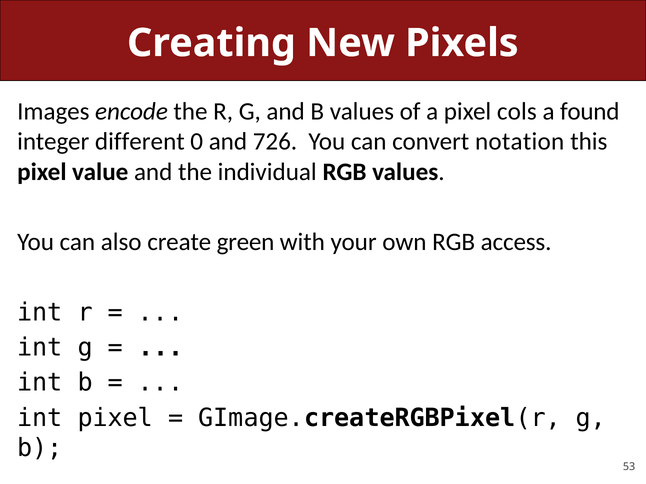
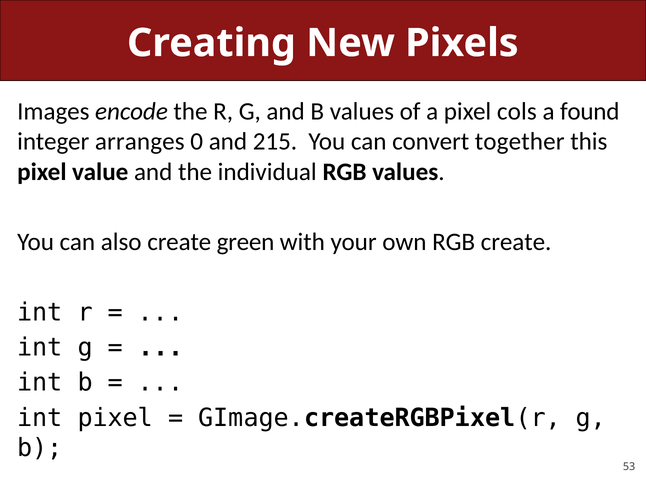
different: different -> arranges (140, 142)
726: 726 -> 215 (275, 142)
notation: notation -> together (520, 142)
RGB access: access -> create (516, 242)
